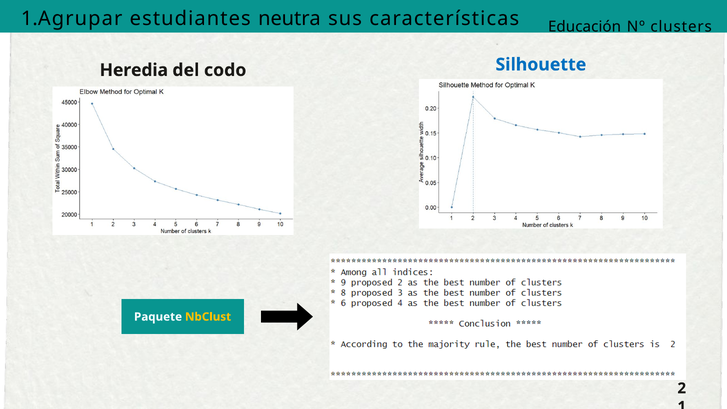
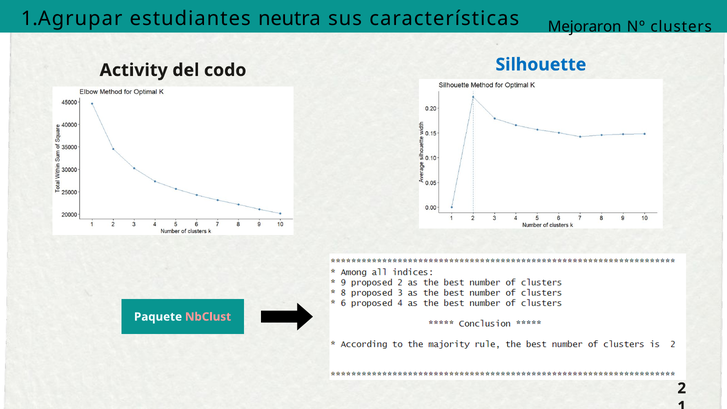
Educación: Educación -> Mejoraron (585, 27)
Heredia: Heredia -> Activity (134, 70)
NbClust colour: yellow -> pink (208, 317)
